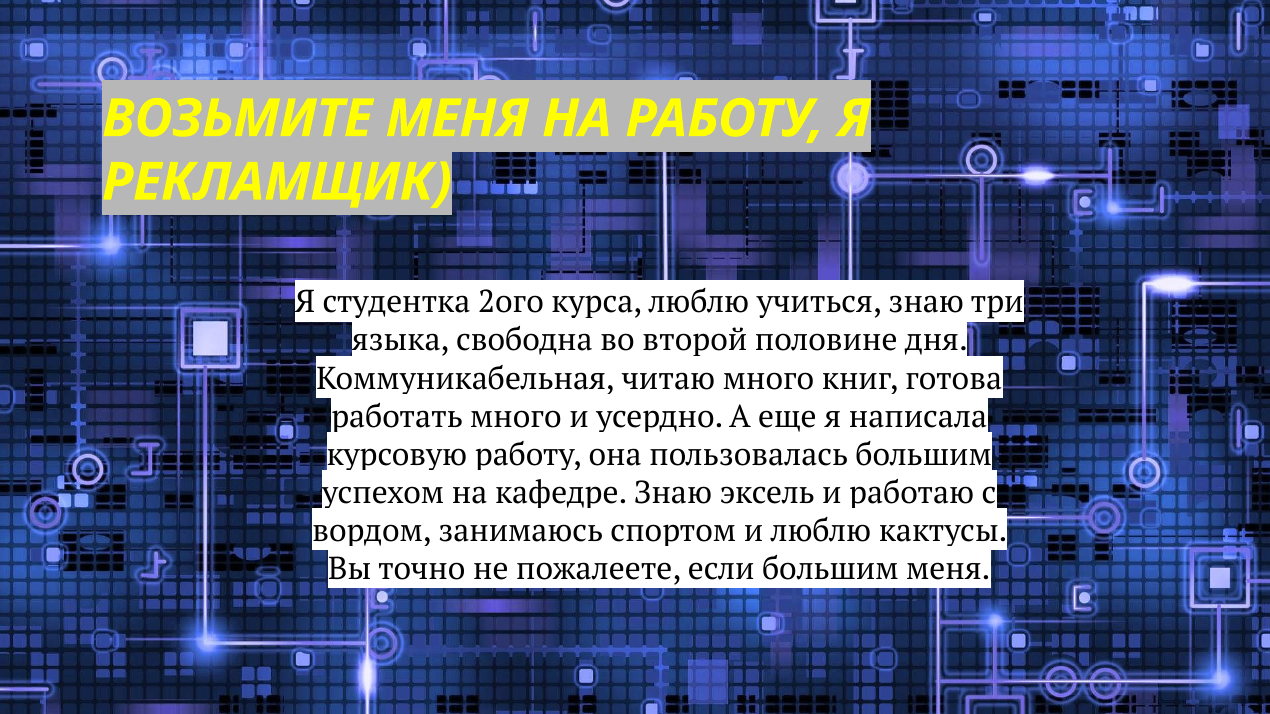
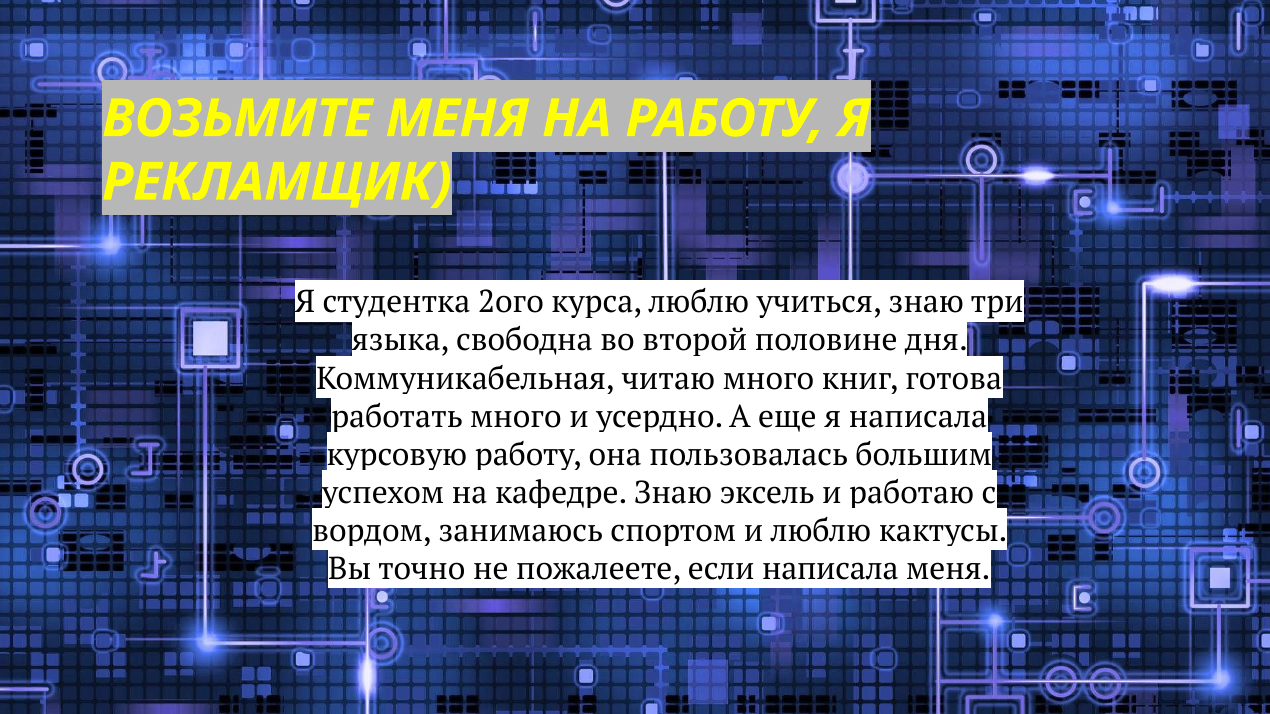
если большим: большим -> написала (830, 569)
